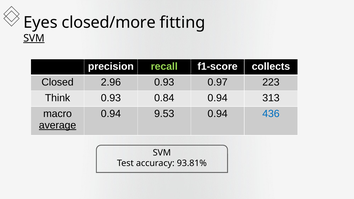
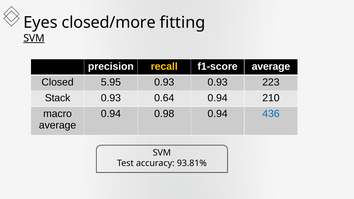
recall colour: light green -> yellow (164, 66)
f1-score collects: collects -> average (271, 66)
2.96: 2.96 -> 5.95 (111, 82)
0.93 0.97: 0.97 -> 0.93 (218, 82)
Think: Think -> Stack (58, 98)
0.84: 0.84 -> 0.64 (164, 98)
313: 313 -> 210 (271, 98)
9.53: 9.53 -> 0.98 (164, 114)
average underline: present -> none (58, 125)
